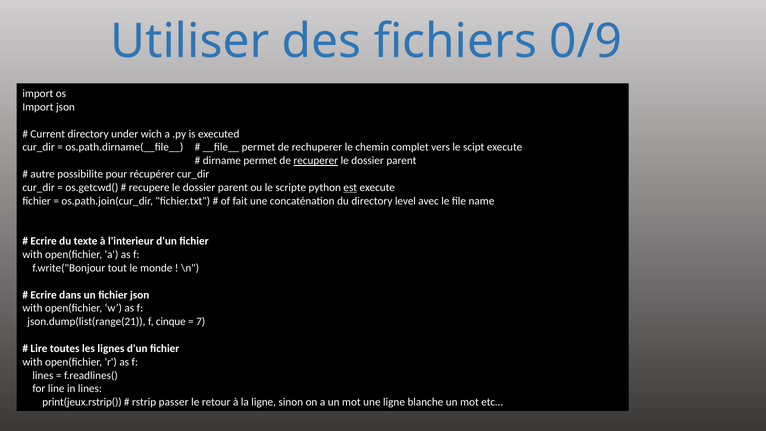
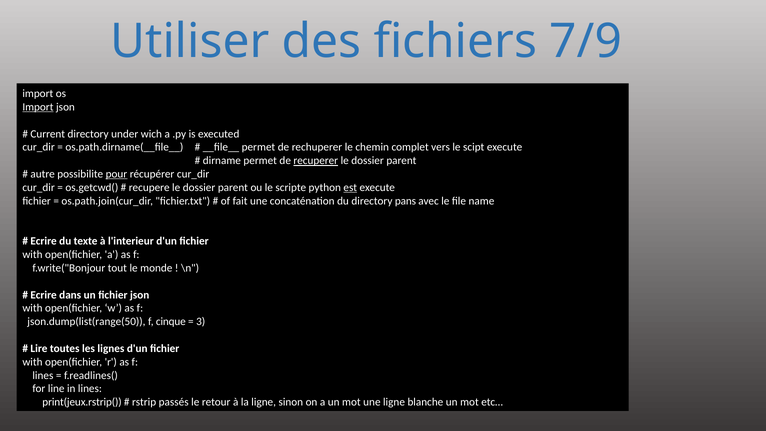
0/9: 0/9 -> 7/9 (586, 41)
Import underline: none -> present (38, 107)
pour underline: none -> present (116, 174)
level: level -> pans (405, 201)
json.dump(list(range(21: json.dump(list(range(21 -> json.dump(list(range(50 (86, 322)
7: 7 -> 3 (201, 322)
passer: passer -> passés (174, 402)
